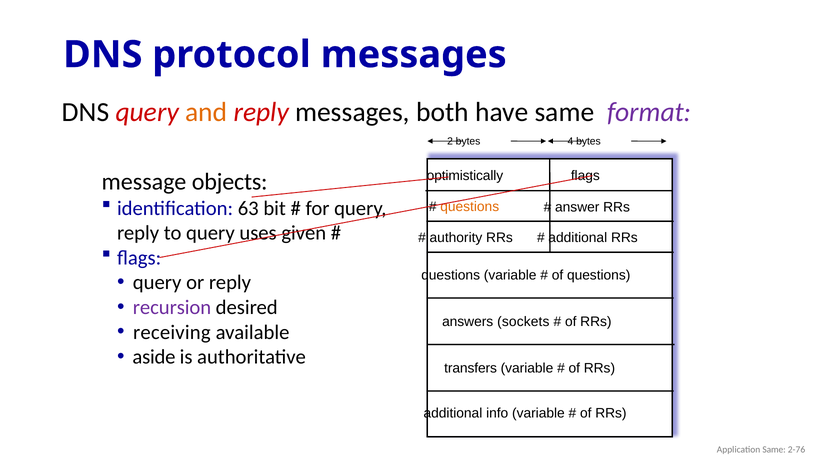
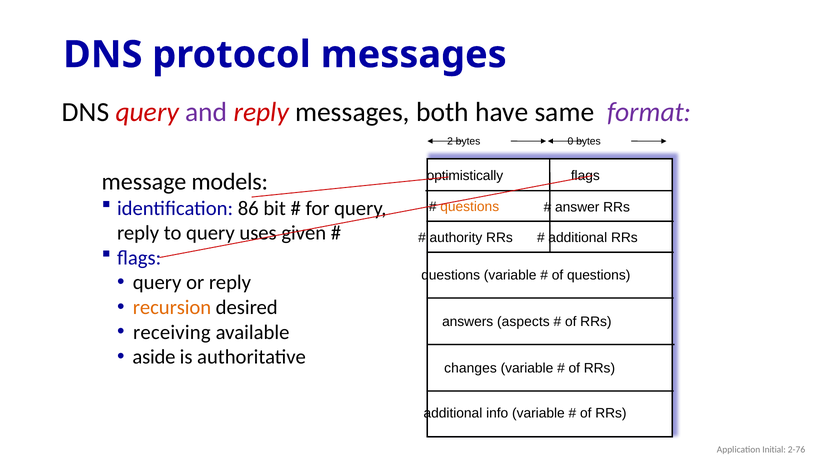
and colour: orange -> purple (206, 112)
4: 4 -> 0 (570, 141)
objects: objects -> models (230, 182)
63: 63 -> 86 (248, 208)
recursion colour: purple -> orange (172, 308)
sockets: sockets -> aspects (523, 322)
transfers: transfers -> changes (470, 368)
Application Same: Same -> Initial (774, 450)
